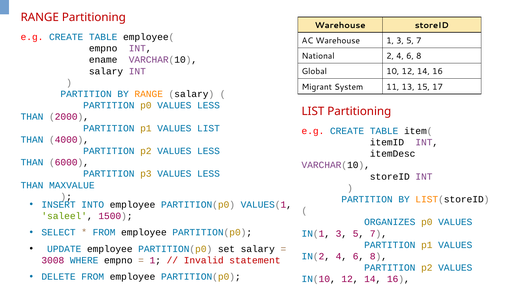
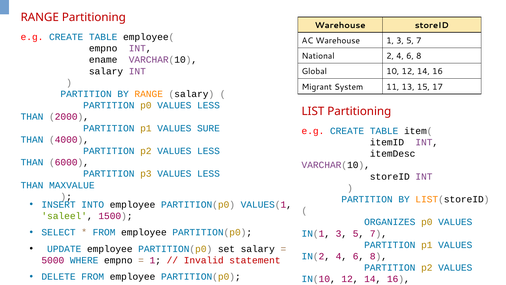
VALUES LIST: LIST -> SURE (208, 128)
3008: 3008 -> 5000 (53, 260)
